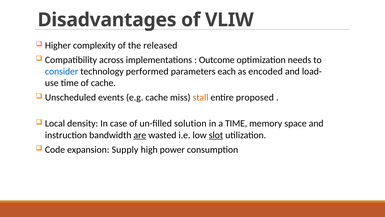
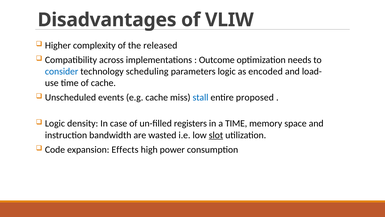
performed: performed -> scheduling (147, 71)
parameters each: each -> logic (227, 71)
stall colour: orange -> blue (201, 97)
Local: Local -> Logic (55, 123)
solution: solution -> registers (190, 123)
are underline: present -> none (140, 135)
Supply: Supply -> Effects (125, 149)
